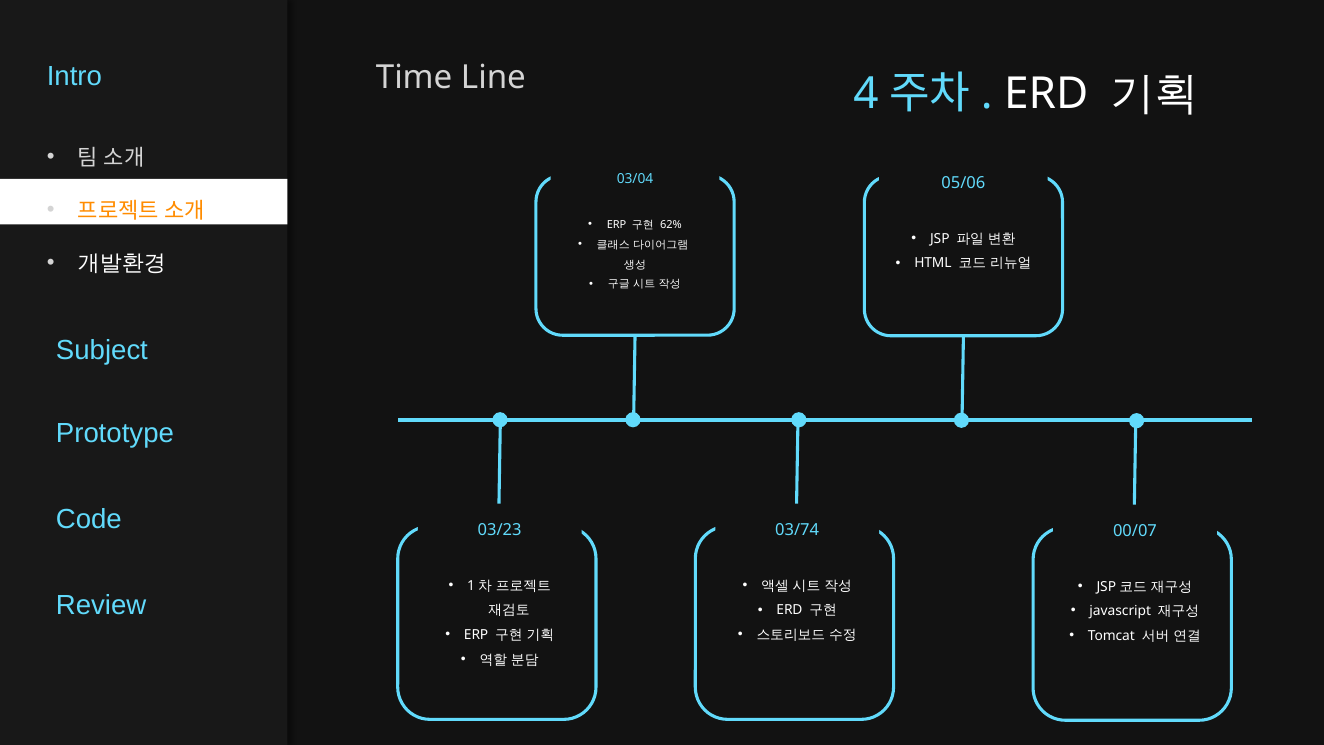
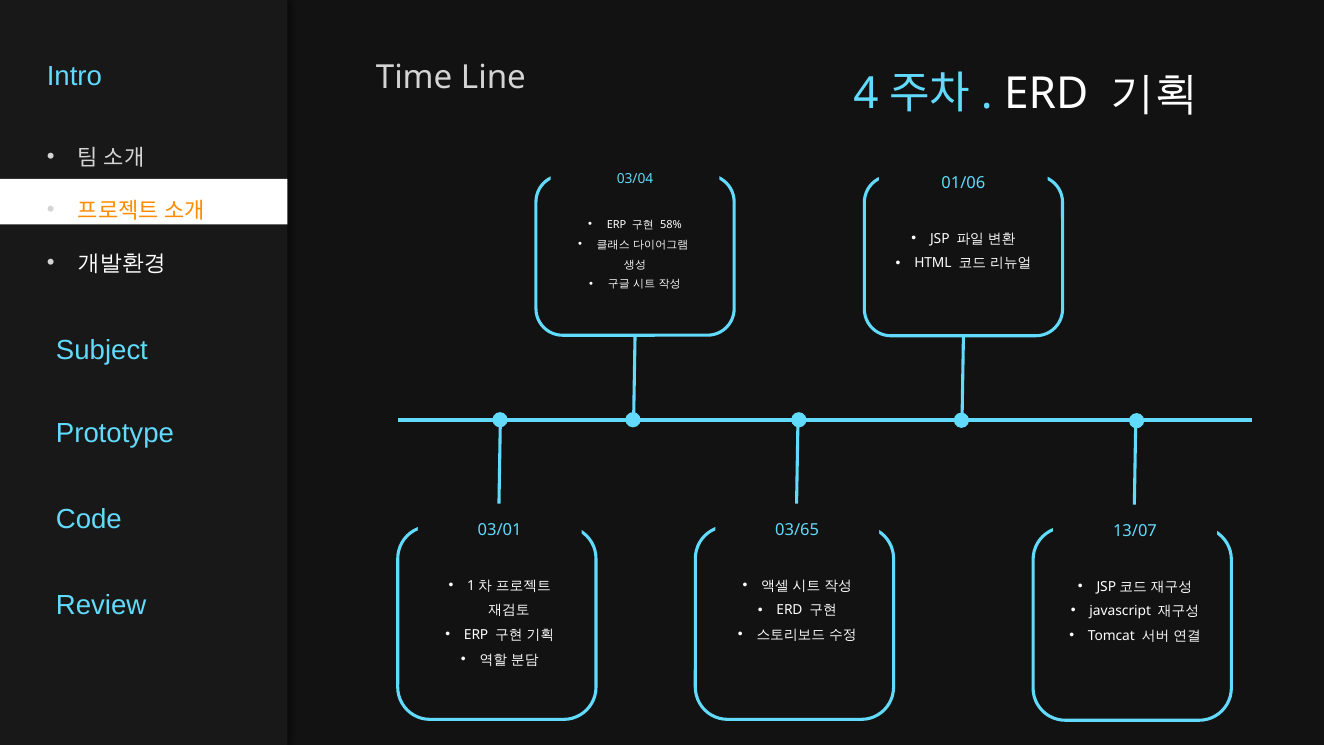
05/06: 05/06 -> 01/06 (963, 183)
62%: 62% -> 58% (671, 225)
03/23: 03/23 -> 03/01 (500, 529)
03/74: 03/74 -> 03/65 (797, 529)
00/07: 00/07 -> 13/07 (1135, 530)
